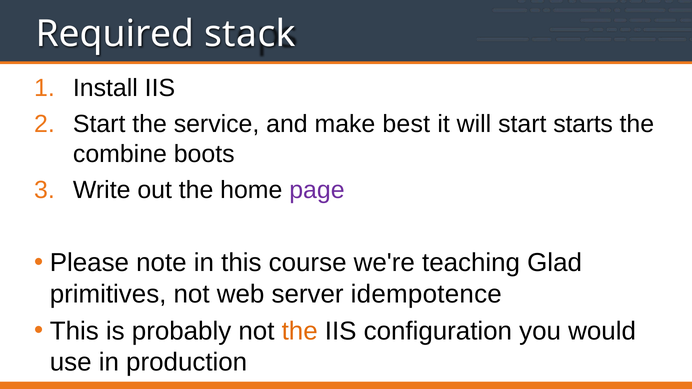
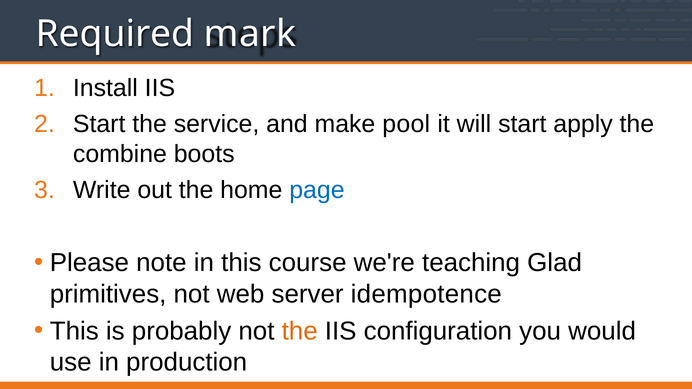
stack: stack -> mark (250, 34)
best: best -> pool (406, 124)
starts: starts -> apply (583, 124)
page colour: purple -> blue (317, 190)
